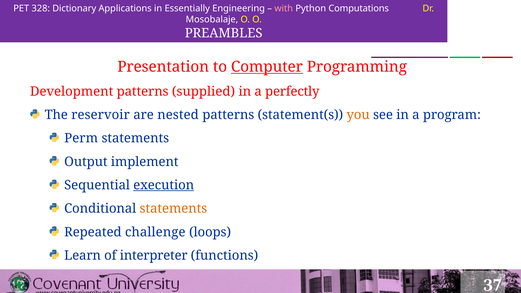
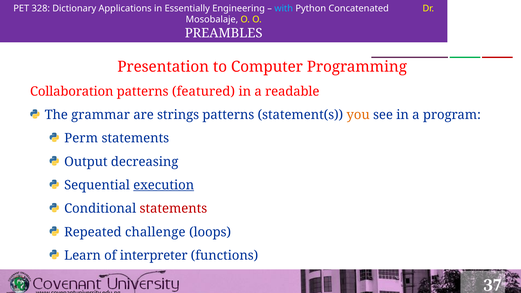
with colour: pink -> light blue (284, 8)
Computations: Computations -> Concatenated (359, 8)
Computer underline: present -> none (267, 67)
Development: Development -> Collaboration (72, 91)
supplied: supplied -> featured (203, 91)
perfectly: perfectly -> readable (292, 91)
reservoir: reservoir -> grammar (101, 115)
nested: nested -> strings (178, 115)
implement: implement -> decreasing (145, 162)
statements colour: orange -> red (173, 209)
